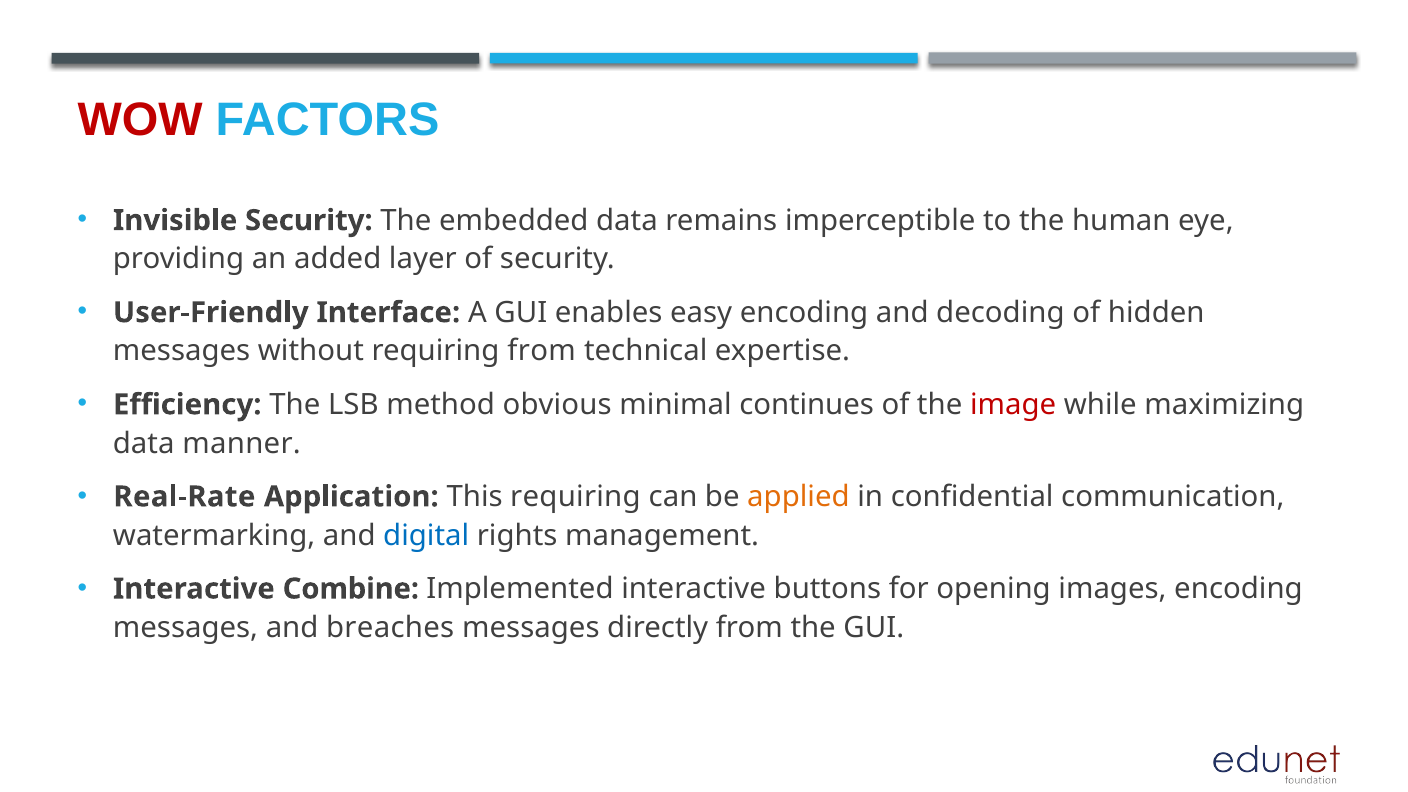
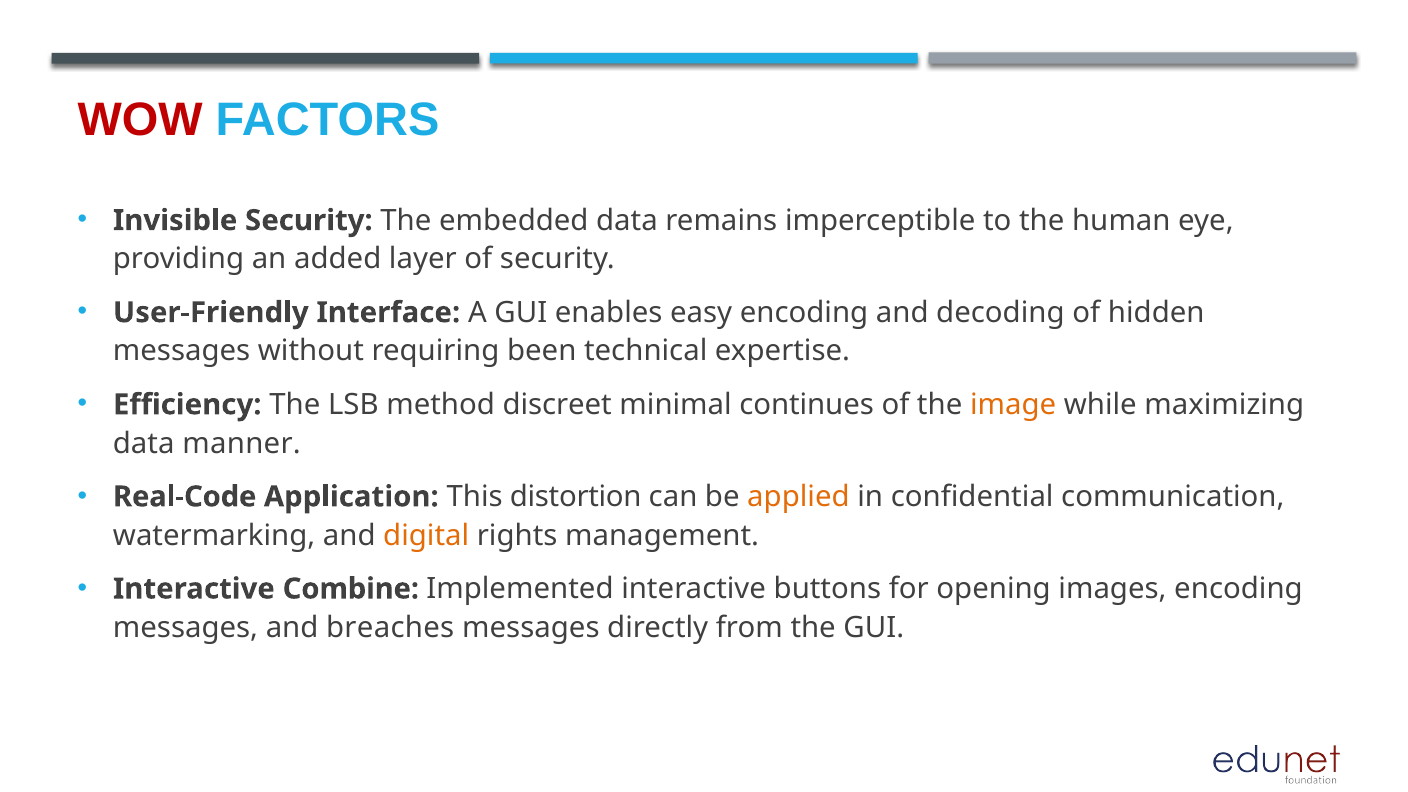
requiring from: from -> been (542, 351)
obvious: obvious -> discreet (557, 405)
image colour: red -> orange (1013, 405)
Real-Rate: Real-Rate -> Real-Code (185, 497)
This requiring: requiring -> distortion (576, 497)
digital colour: blue -> orange (426, 535)
